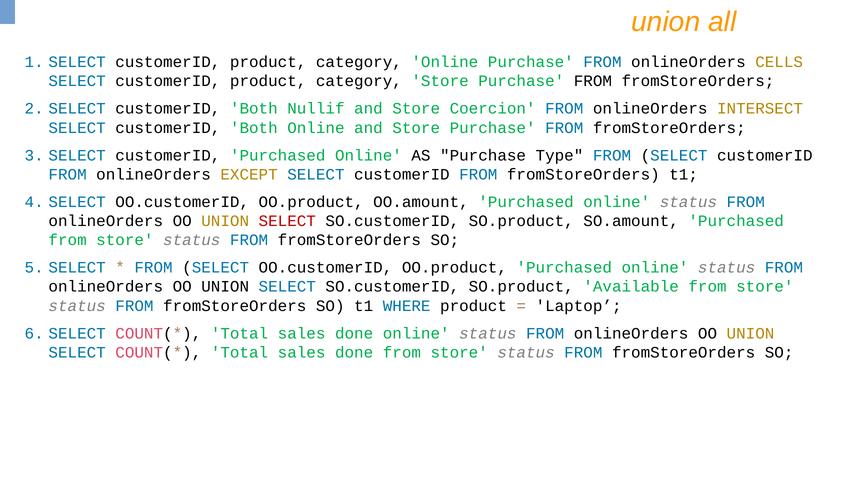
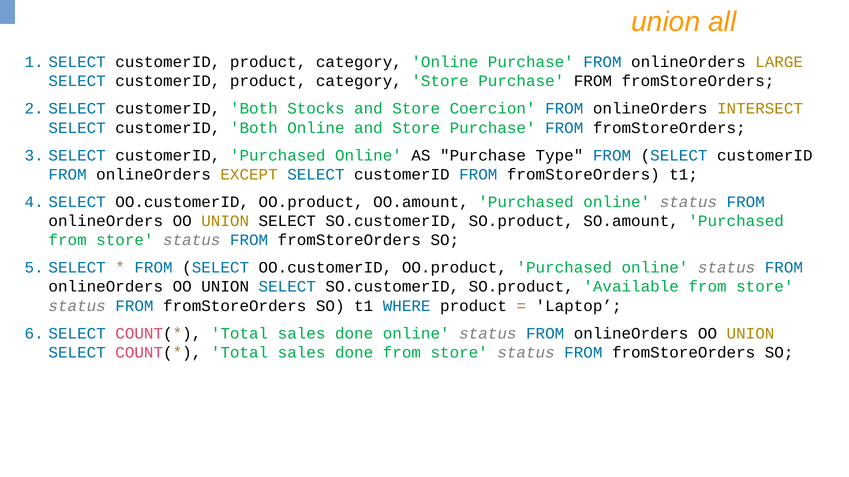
CELLS: CELLS -> LARGE (779, 62)
Nullif: Nullif -> Stocks (316, 109)
SELECT colour: red -> black (287, 221)
